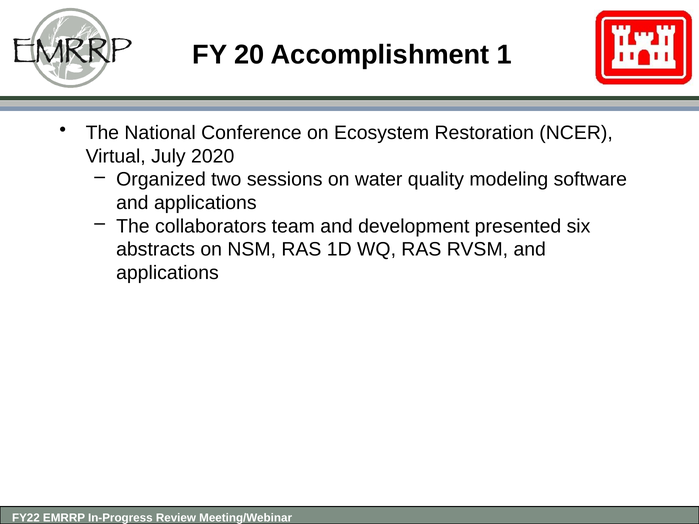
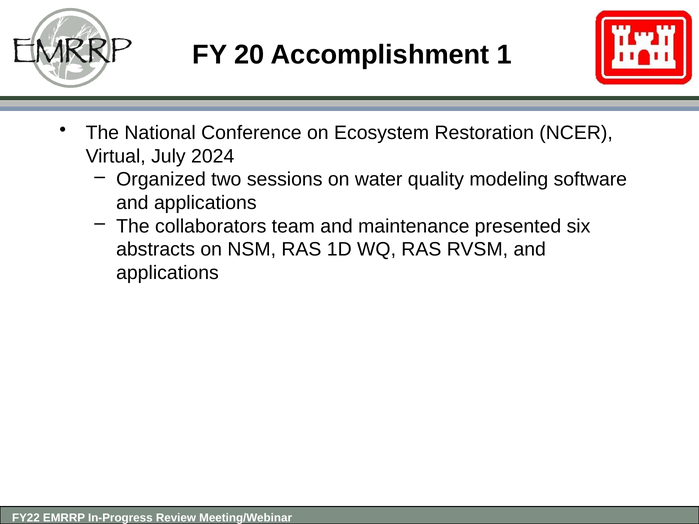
2020: 2020 -> 2024 (213, 156)
development: development -> maintenance (414, 226)
